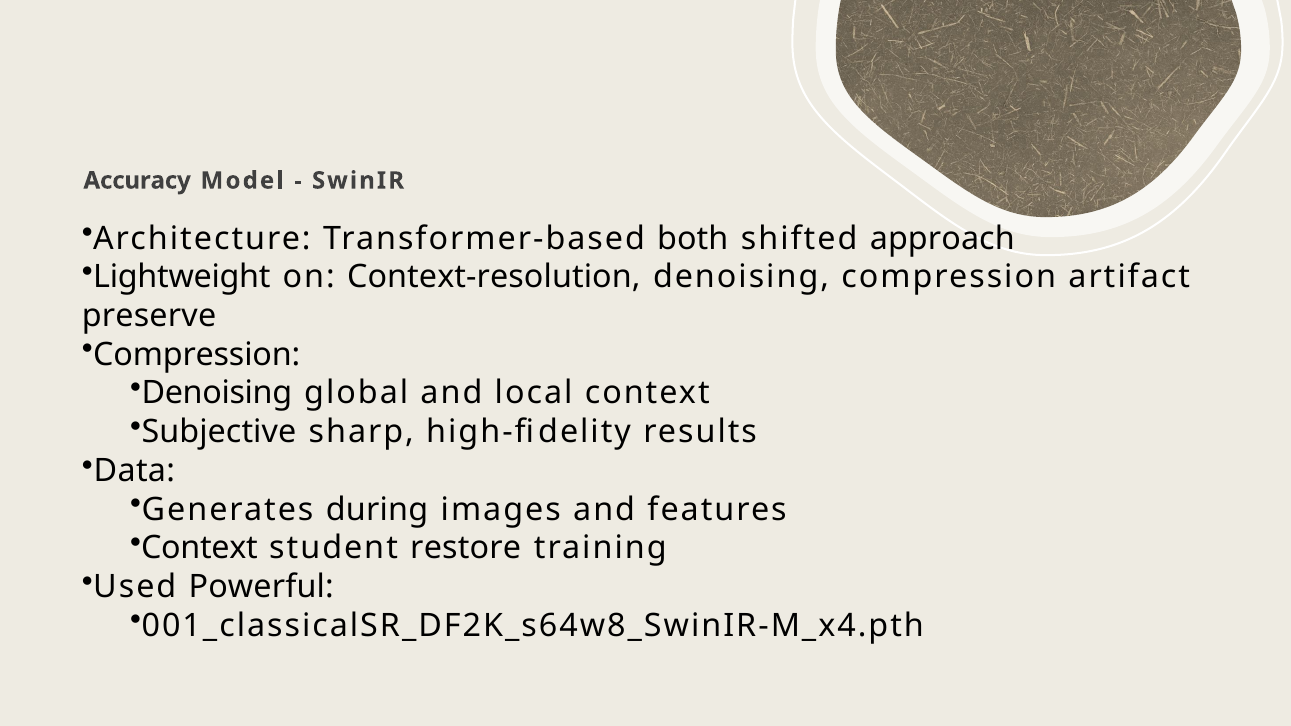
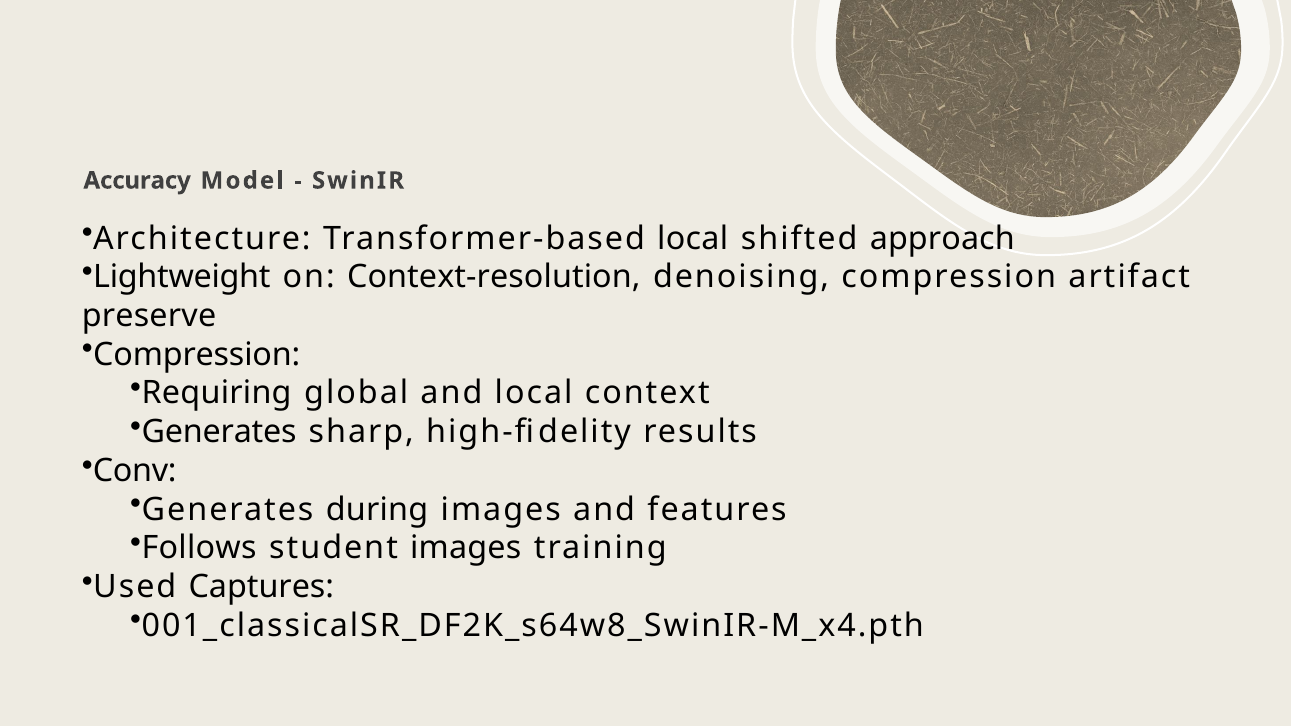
Transformer-based both: both -> local (693, 238)
Denoising: Denoising -> Requiring (217, 393)
Subjective: Subjective -> Generates (219, 432)
Data: Data -> Conv (135, 471)
Context: Context -> Follows (199, 548)
student restore: restore -> images (466, 548)
Powerful: Powerful -> Captures (261, 587)
